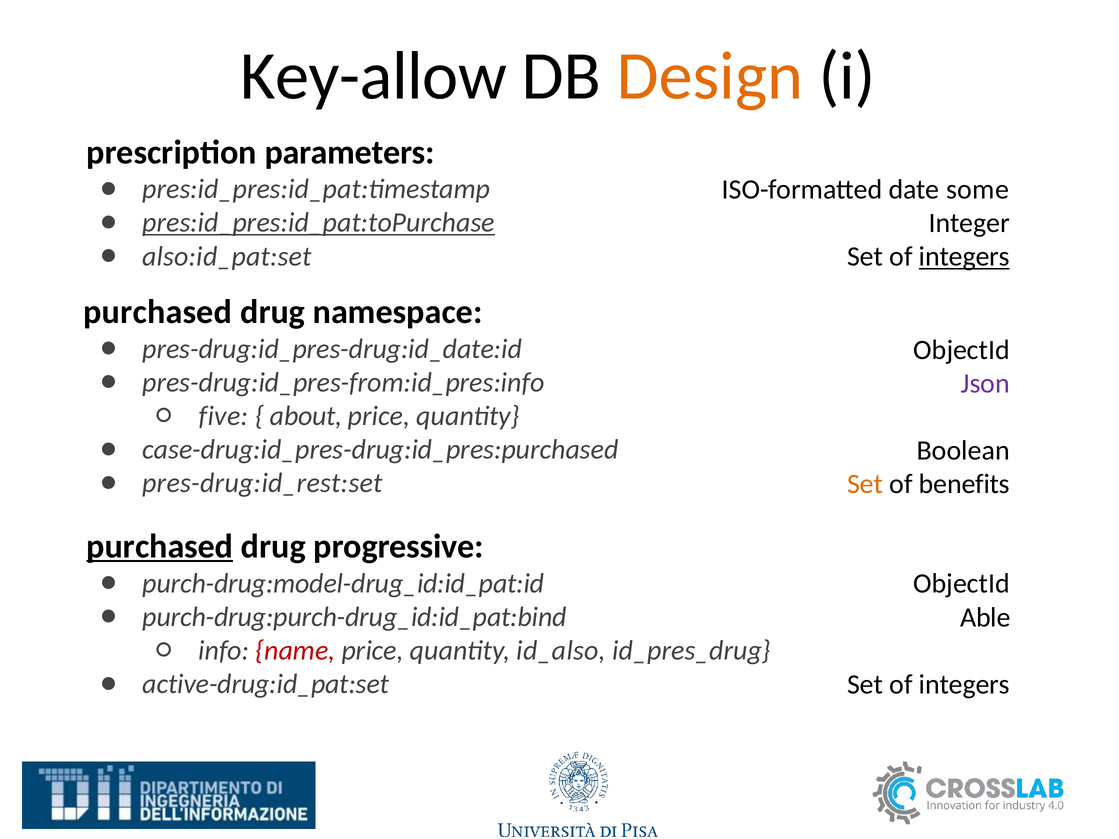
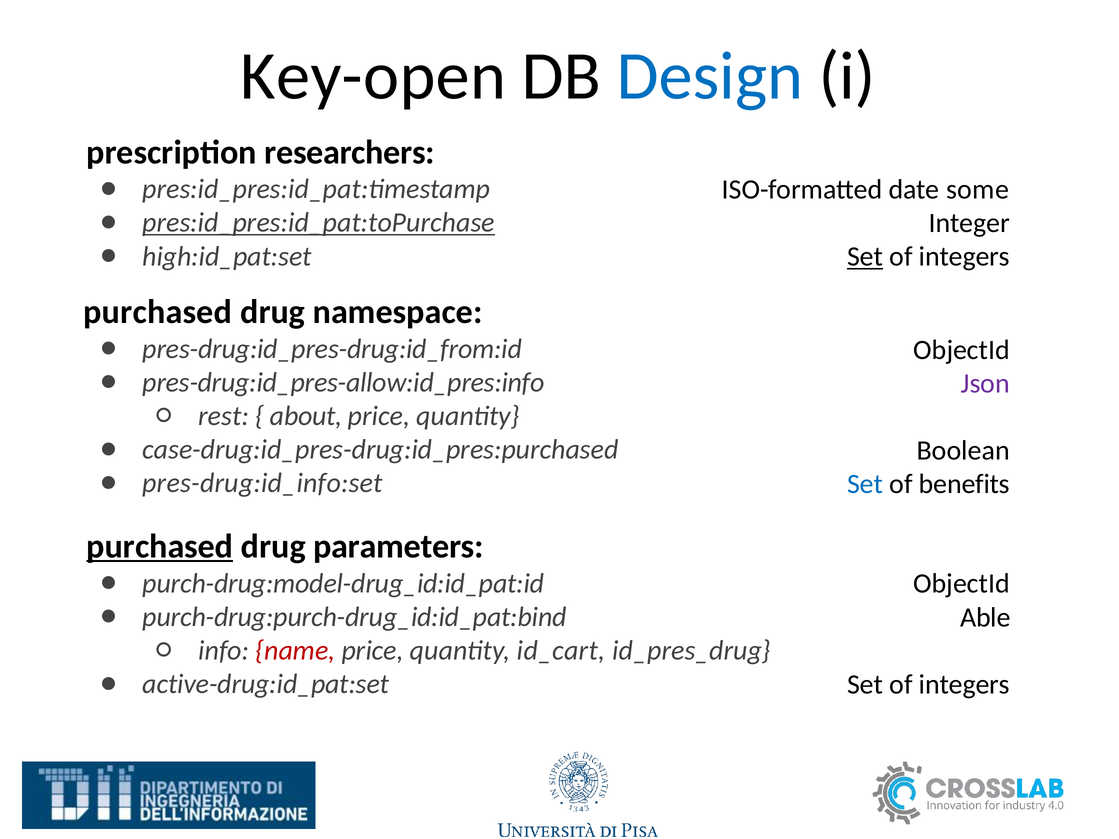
Key-allow: Key-allow -> Key-open (373, 76)
Design colour: orange -> blue (710, 76)
parameters: parameters -> researchers (350, 152)
also:id_pat:set: also:id_pat:set -> high:id_pat:set (227, 256)
Set underline: none -> present (865, 257)
integers underline: present -> none (964, 257)
pres-drug:id_pres-drug:id_date:id: pres-drug:id_pres-drug:id_date:id -> pres-drug:id_pres-drug:id_from:id (332, 349)
pres-drug:id_pres-from:id_pres:info: pres-drug:id_pres-from:id_pres:info -> pres-drug:id_pres-allow:id_pres:info (344, 383)
five: five -> rest (224, 416)
pres-drug:id_rest:set: pres-drug:id_rest:set -> pres-drug:id_info:set (263, 483)
Set colour: orange -> blue (865, 484)
progressive: progressive -> parameters (399, 547)
id_also: id_also -> id_cart (561, 651)
